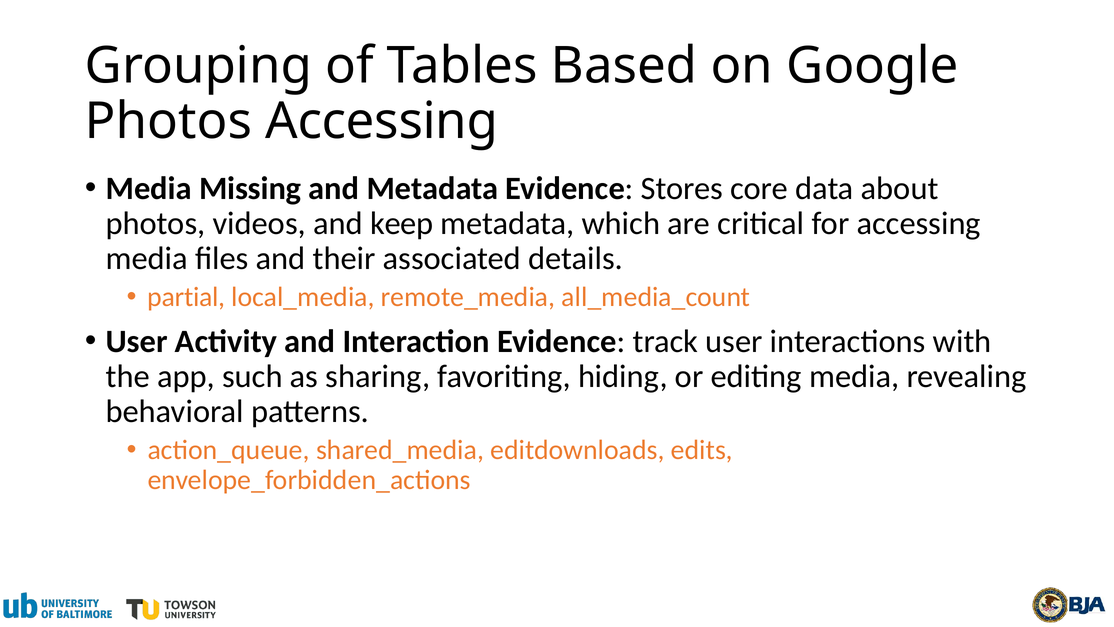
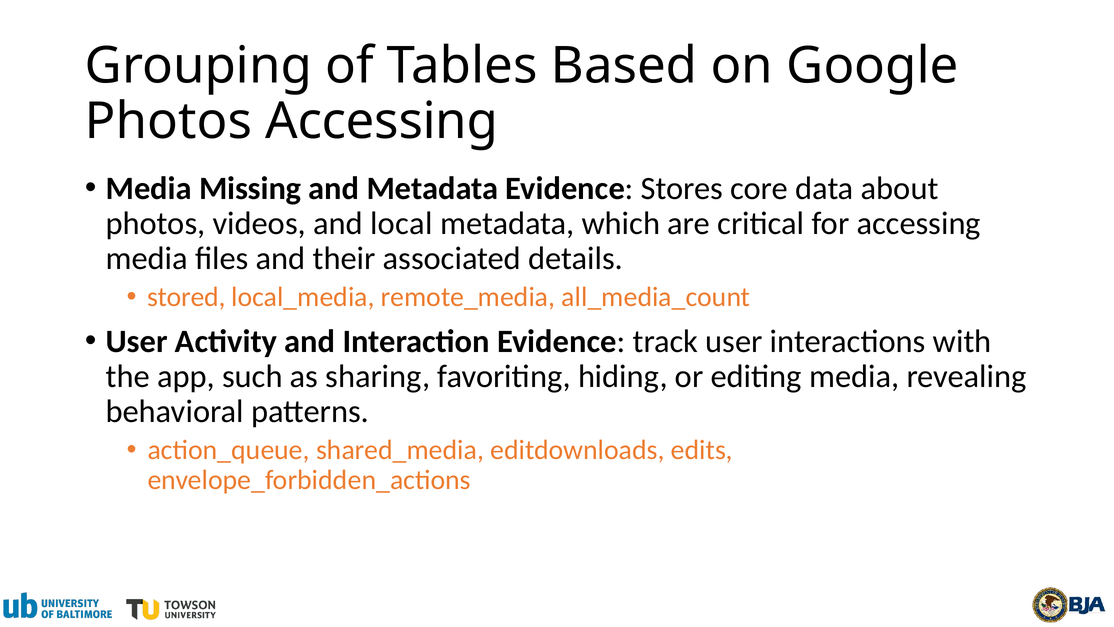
keep: keep -> local (401, 223)
partial: partial -> stored (186, 297)
